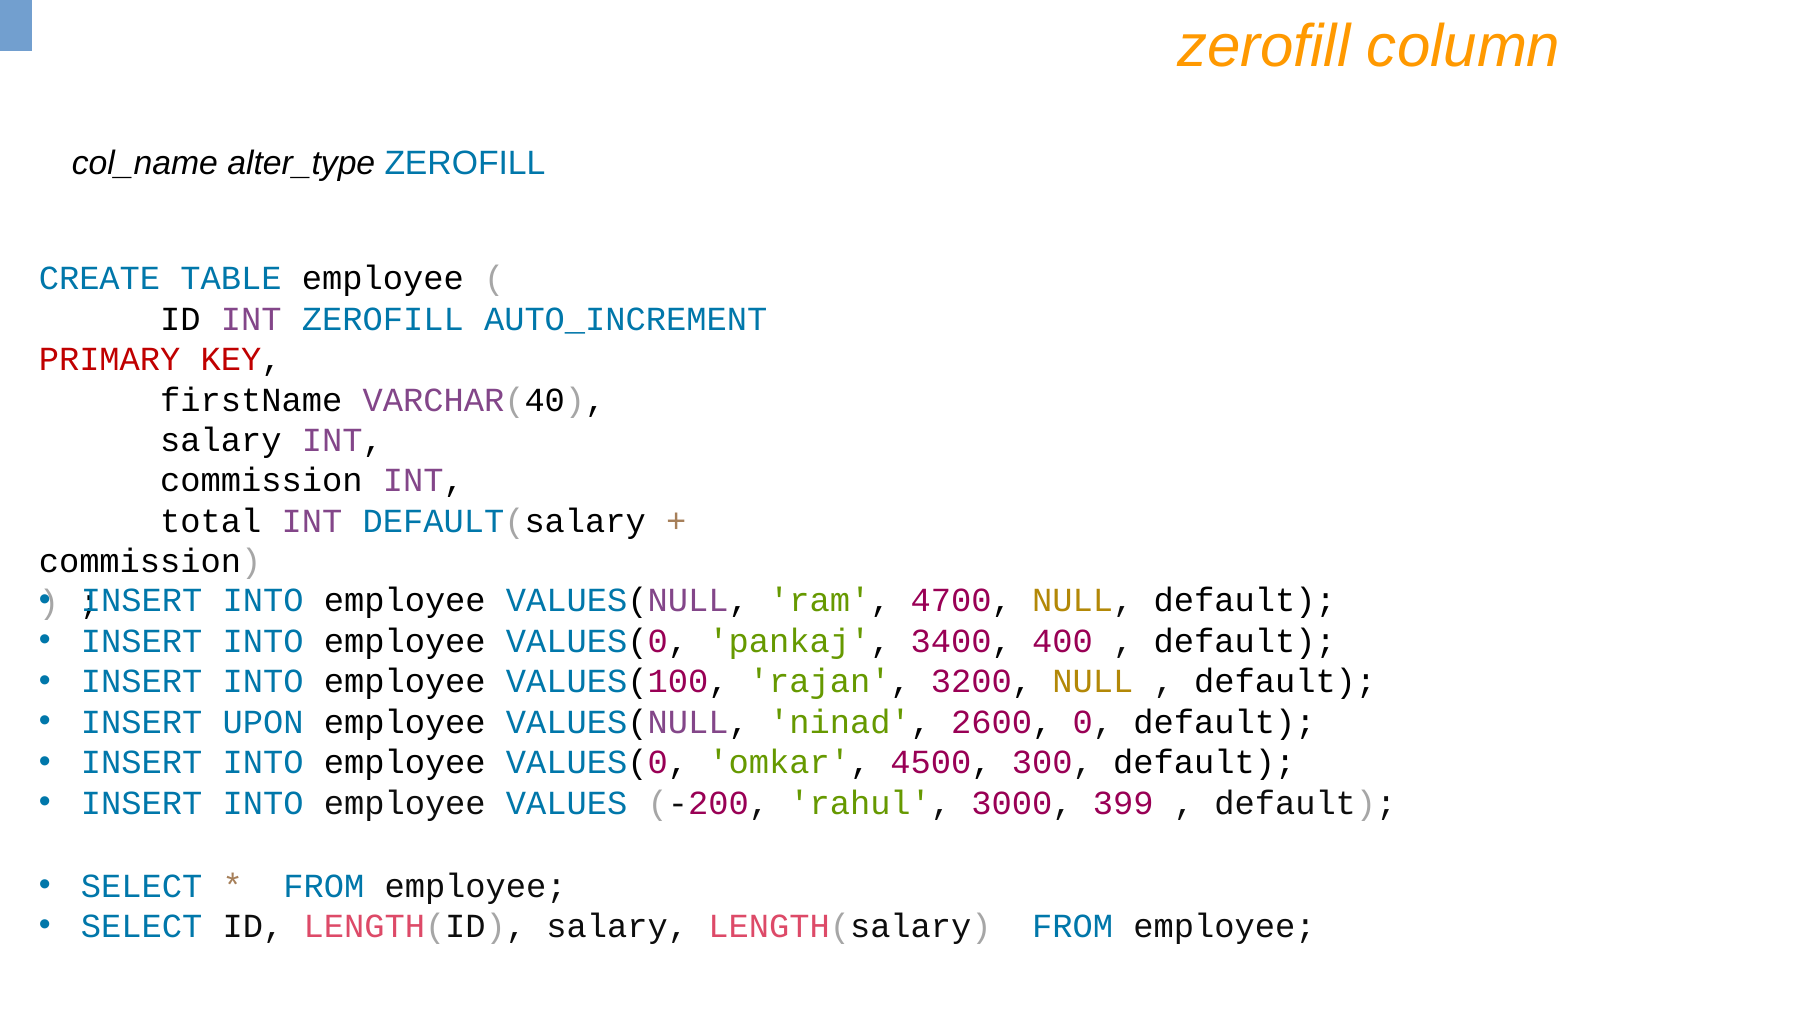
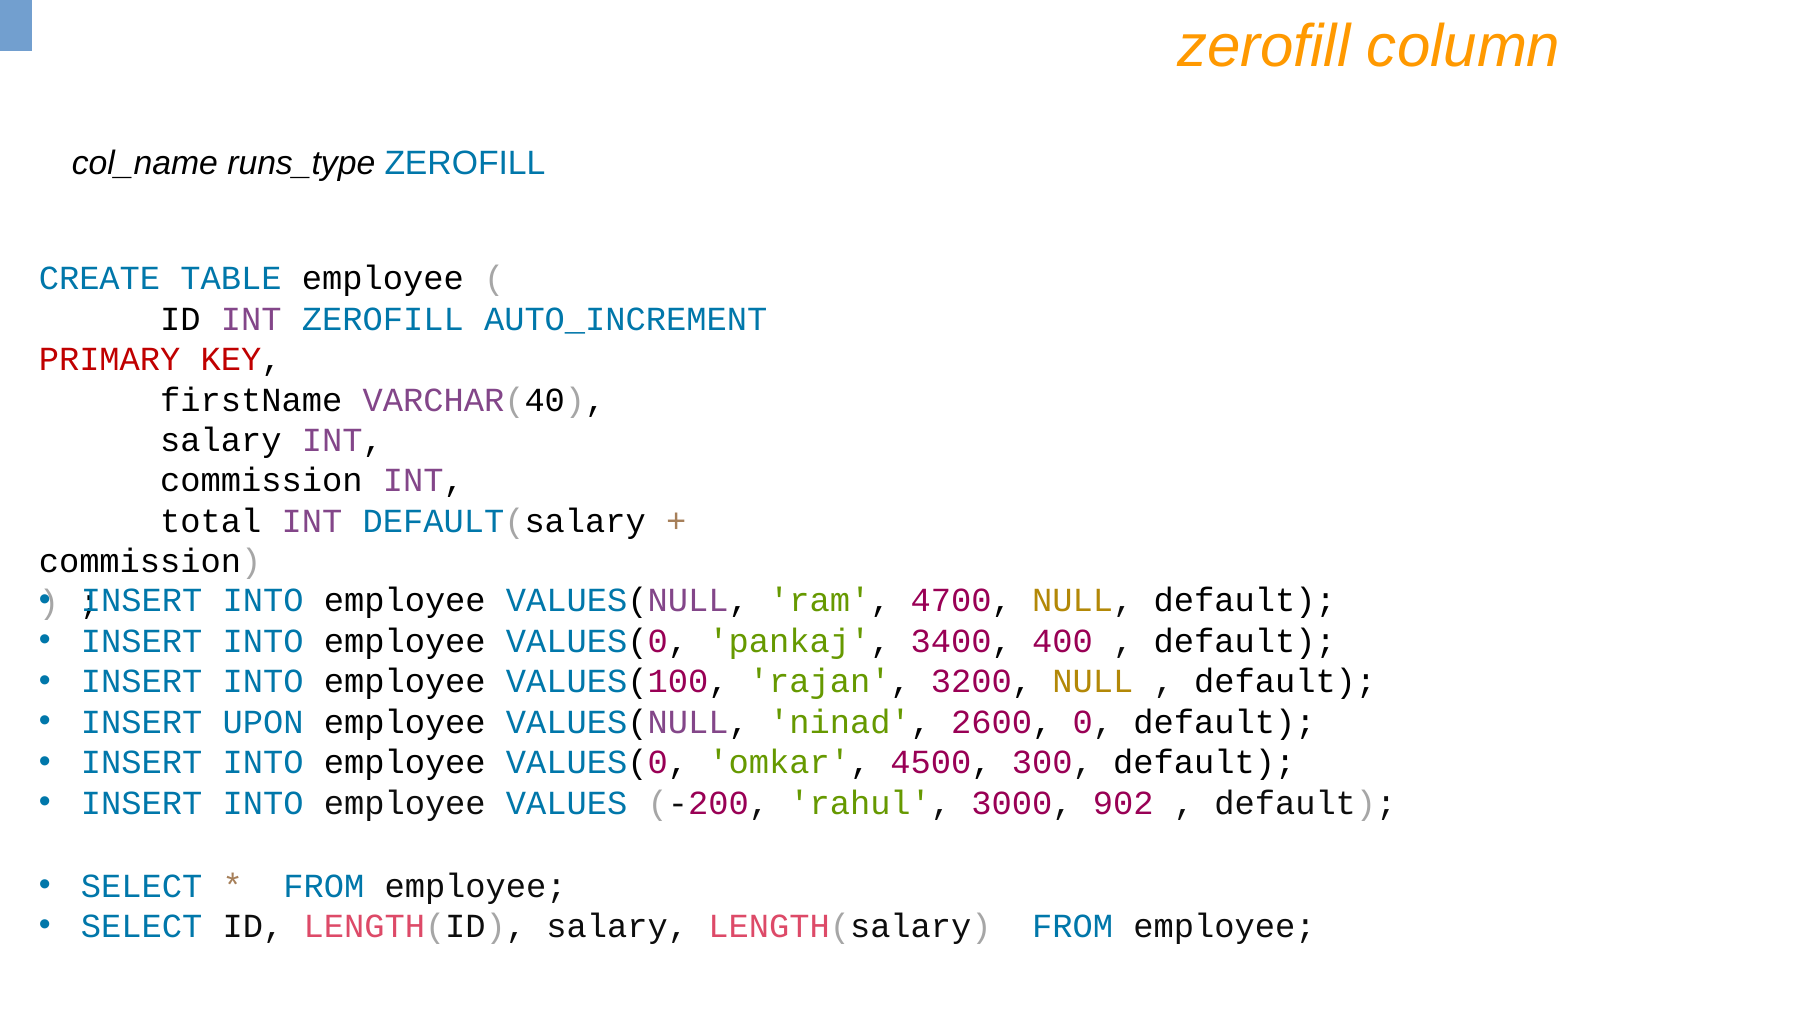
alter_type: alter_type -> runs_type (301, 163)
399: 399 -> 902 (1123, 803)
